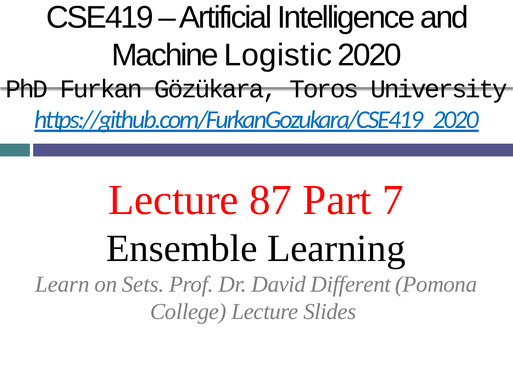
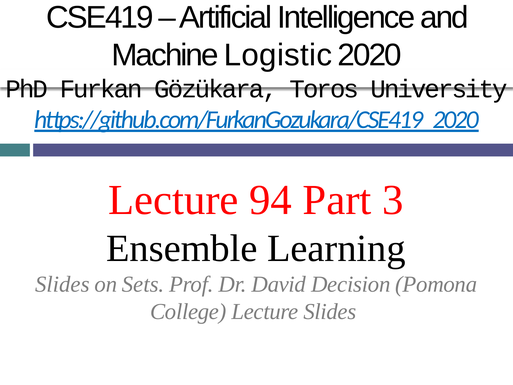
87: 87 -> 94 (271, 200)
7: 7 -> 3 (393, 200)
Learn: Learn -> Slides (62, 284)
Different: Different -> Decision (351, 284)
